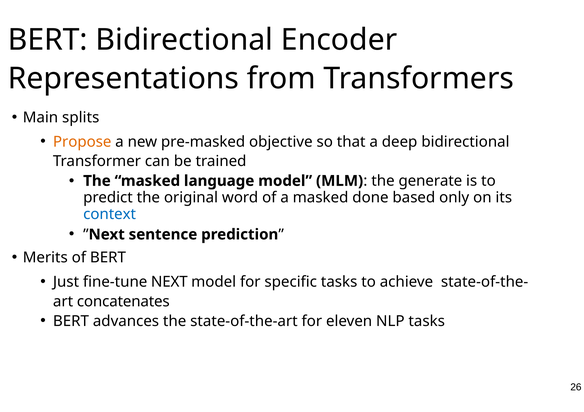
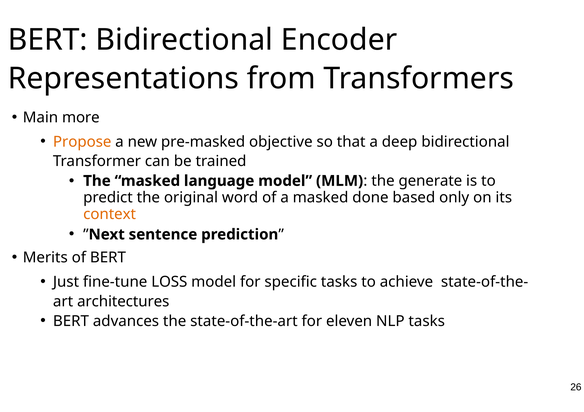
splits: splits -> more (81, 118)
context colour: blue -> orange (110, 214)
fine-tune NEXT: NEXT -> LOSS (169, 282)
concatenates: concatenates -> architectures (123, 302)
